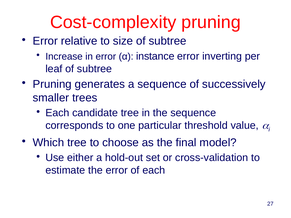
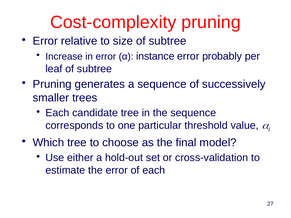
inverting: inverting -> probably (222, 56)
